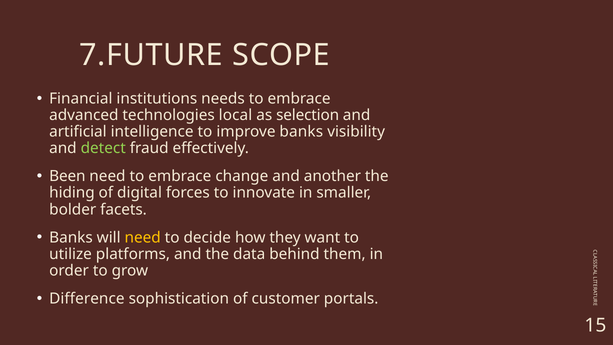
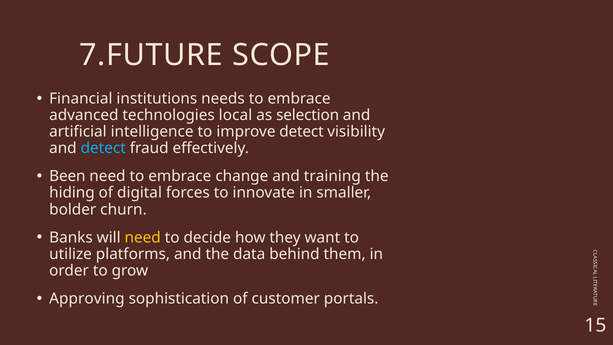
improve banks: banks -> detect (301, 132)
detect colour: light green -> light blue (103, 148)
another: another -> training (332, 176)
facets: facets -> churn (124, 209)
Difference: Difference -> Approving (87, 299)
